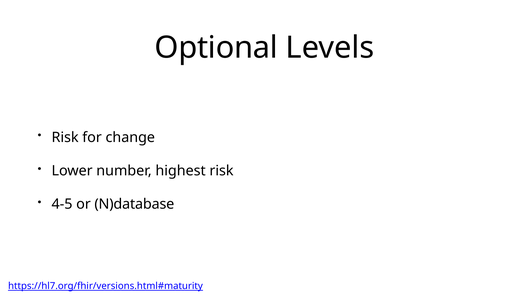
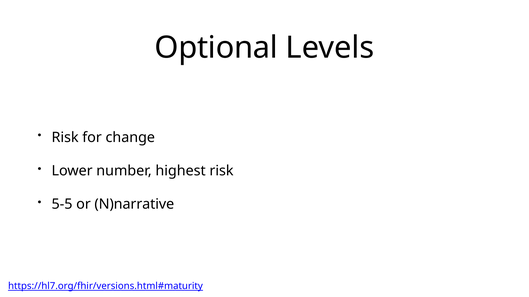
4-5: 4-5 -> 5-5 (62, 205)
N)database: N)database -> N)narrative (134, 205)
